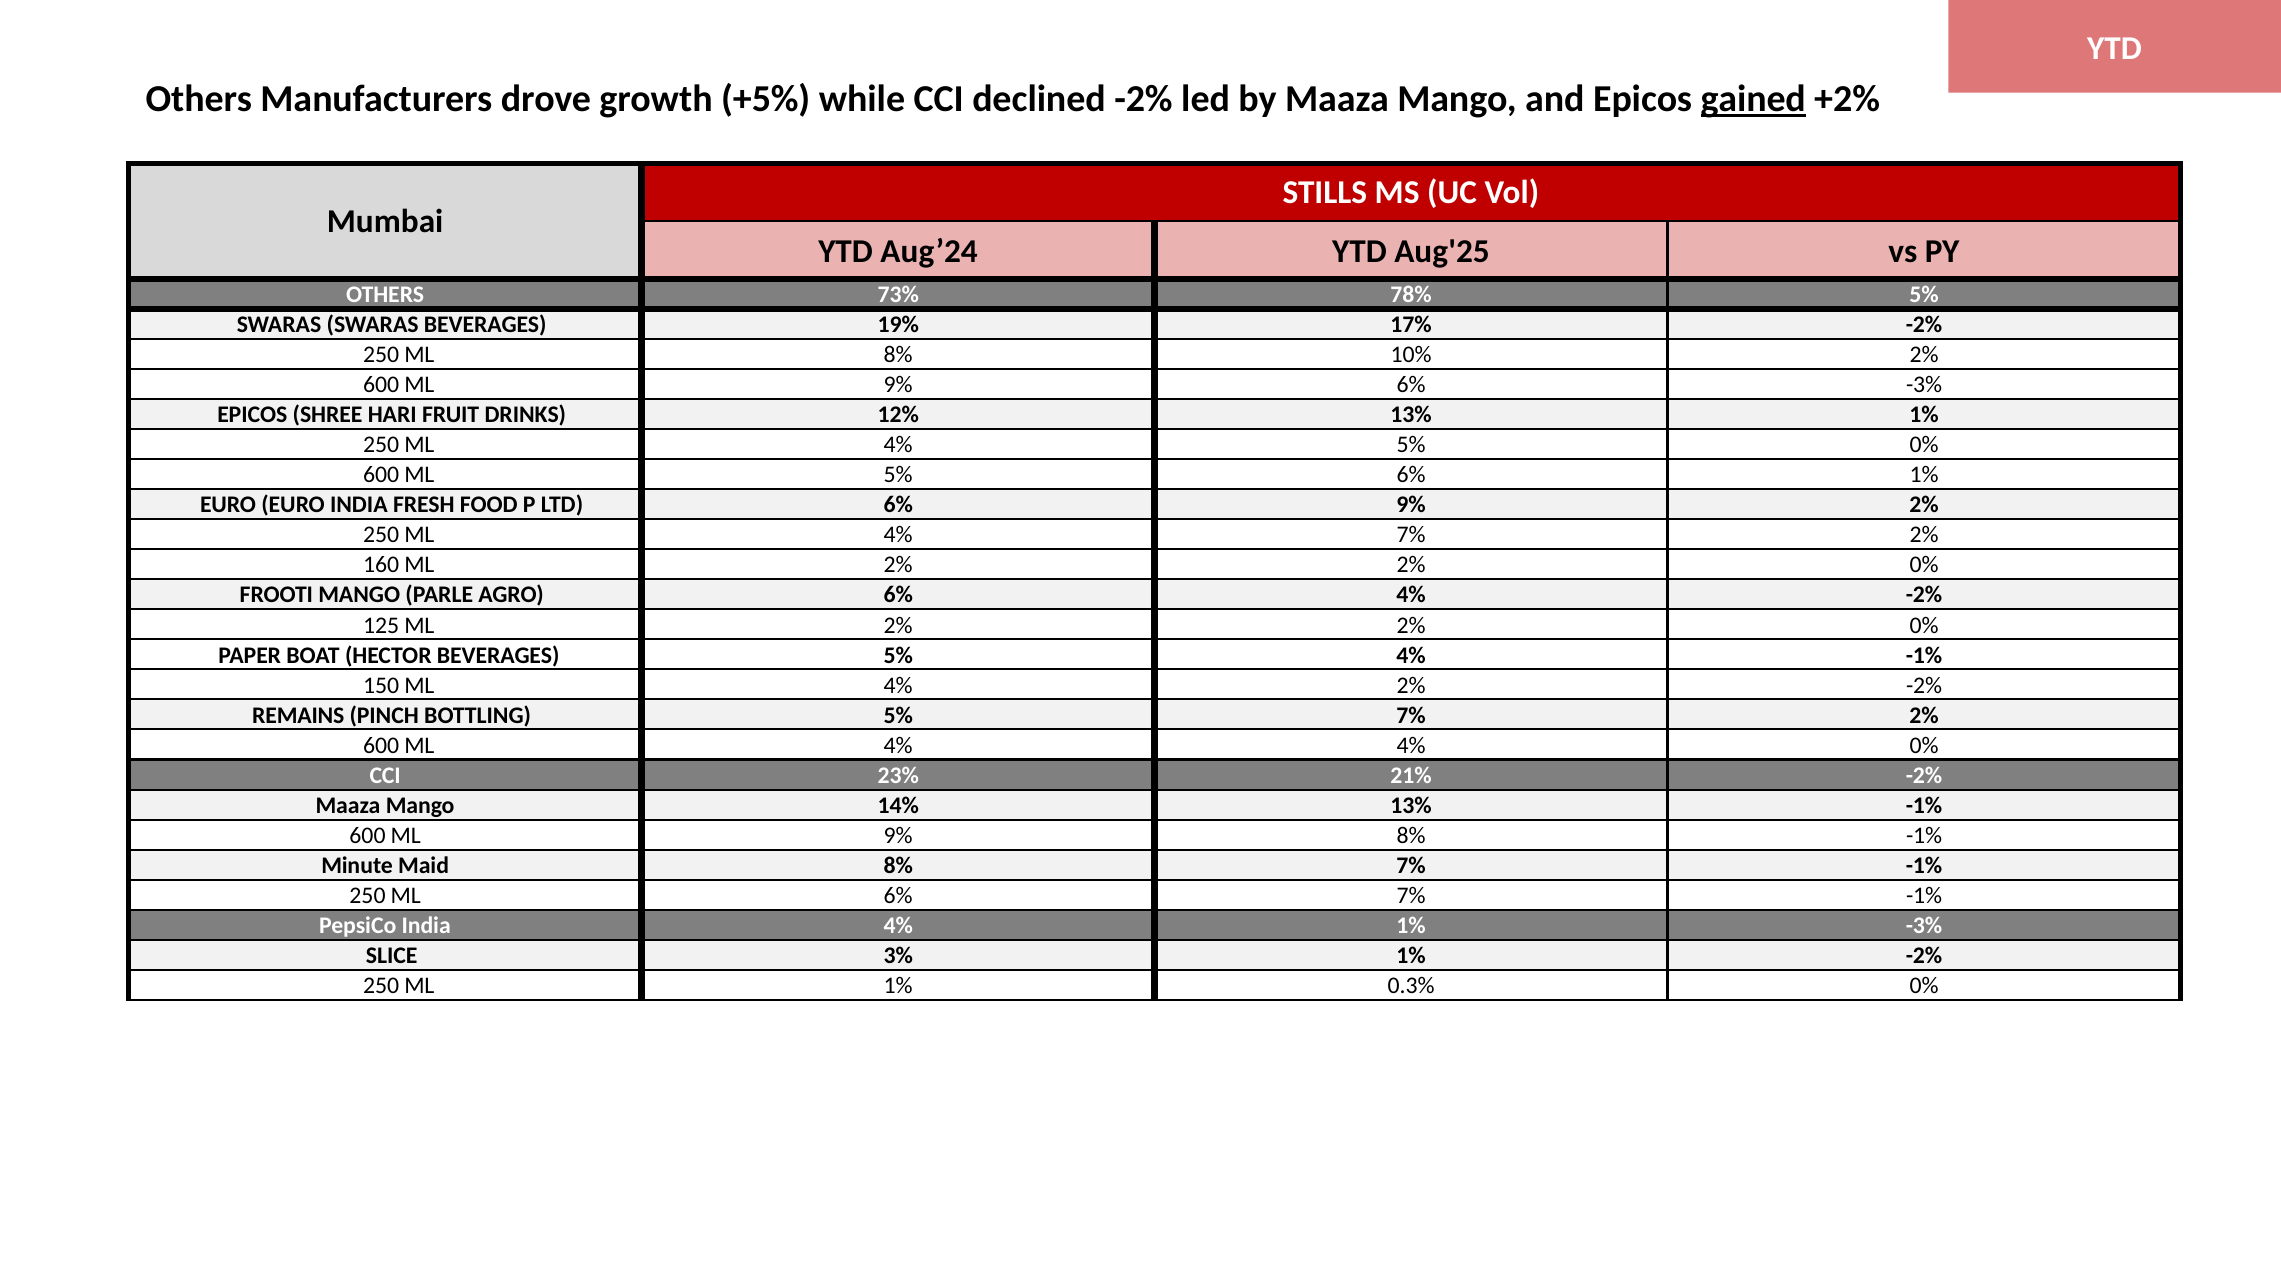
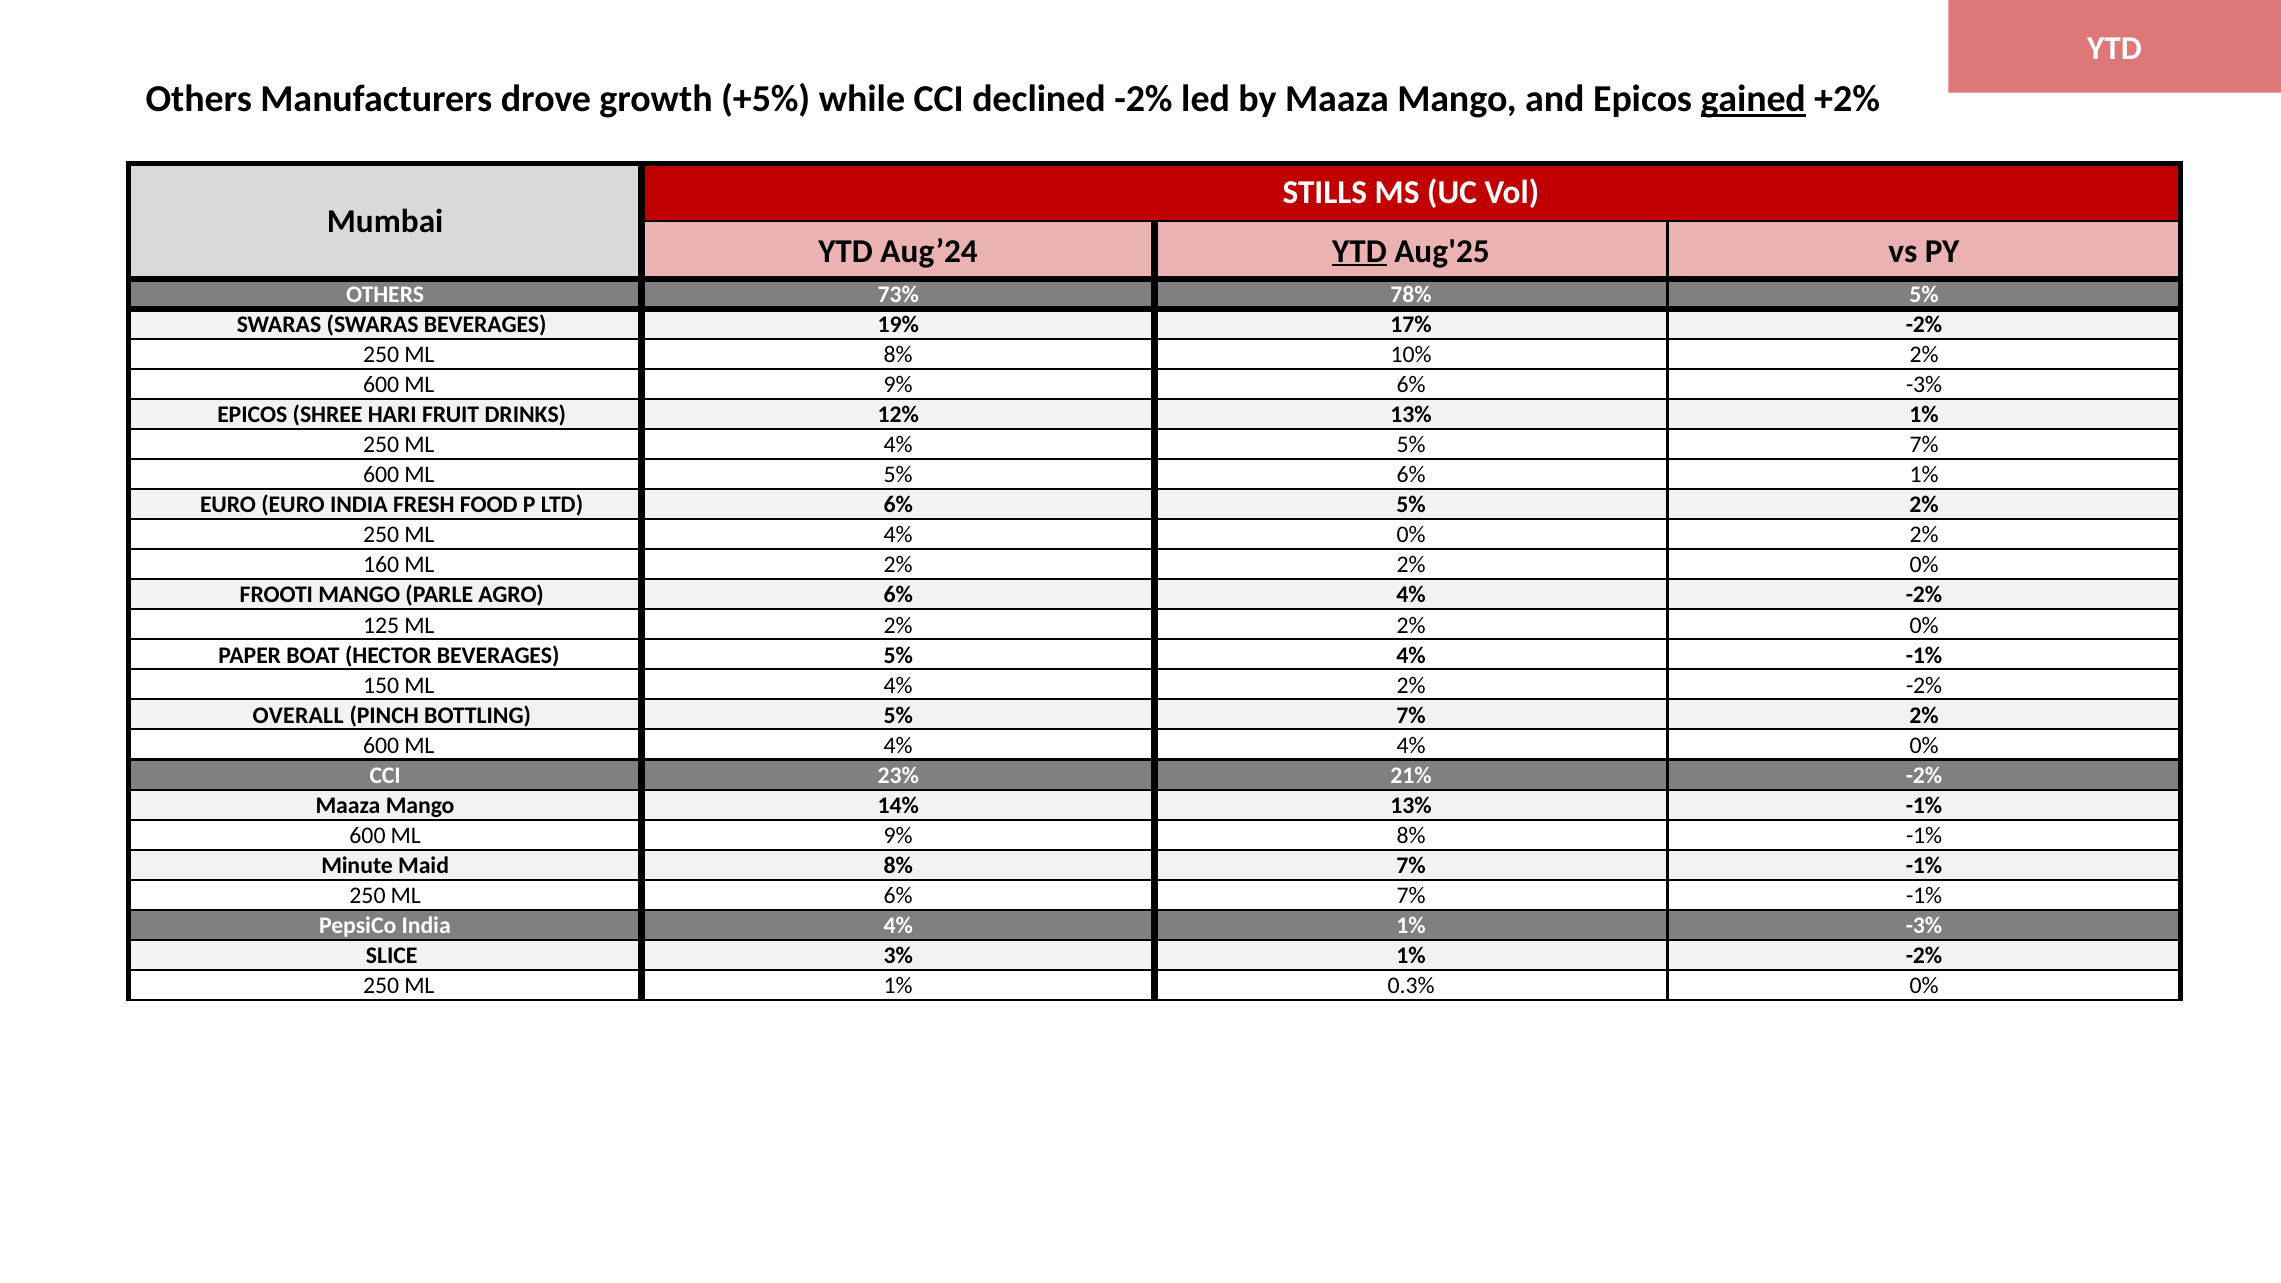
YTD underline: none -> present (1360, 251)
4% 5% 0%: 0% -> 7% (1924, 445)
6% 9%: 9% -> 5% (1411, 505)
ML 4% 7%: 7% -> 0% (1411, 535)
REMAINS: REMAINS -> OVERALL (298, 715)
